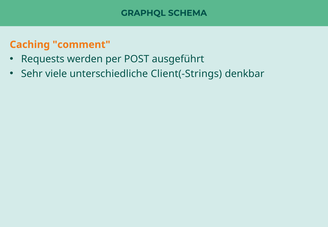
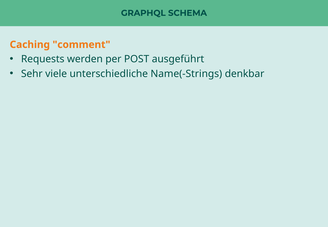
Client(-Strings: Client(-Strings -> Name(-Strings (186, 74)
